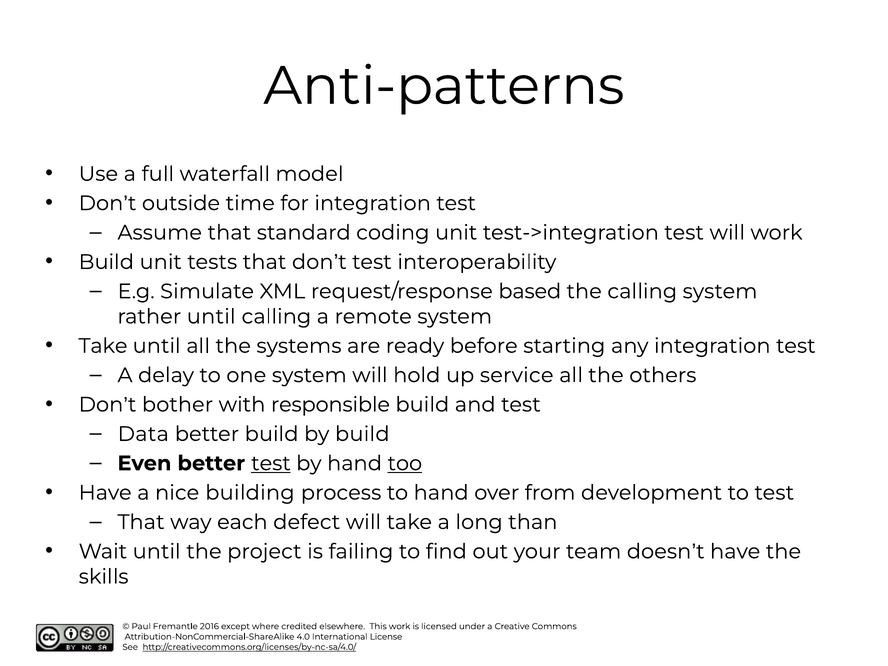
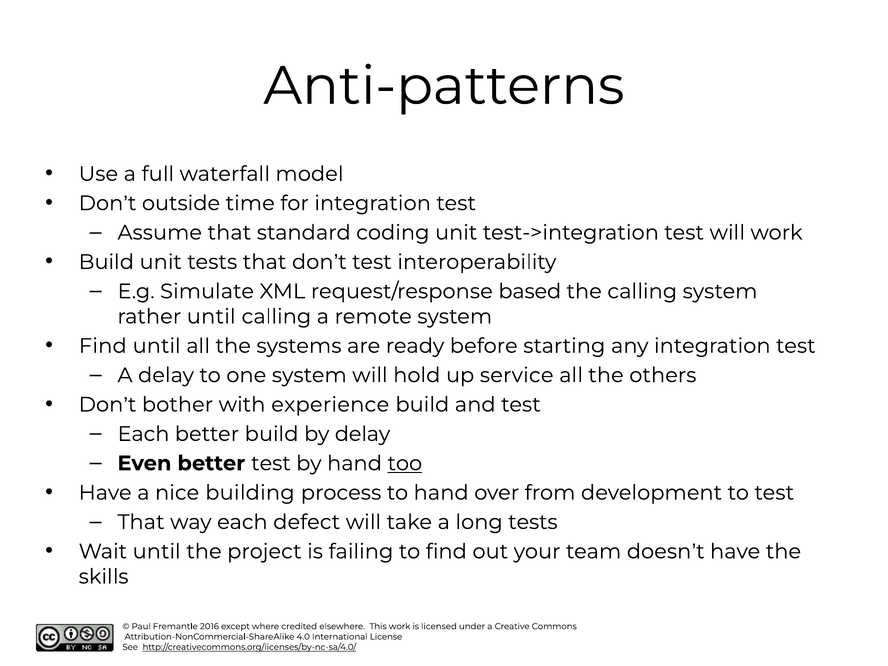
Take: Take -> Find (103, 346)
responsible: responsible -> experience (330, 405)
Data: Data -> Each (143, 434)
by build: build -> delay (362, 434)
test underline: present -> none (271, 463)
long than: than -> tests (533, 522)
